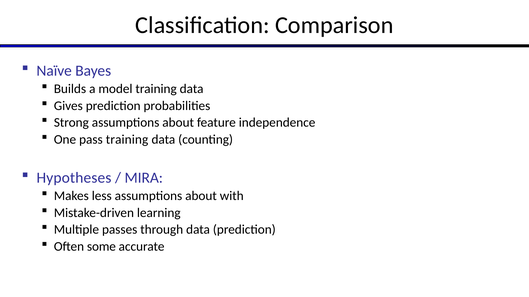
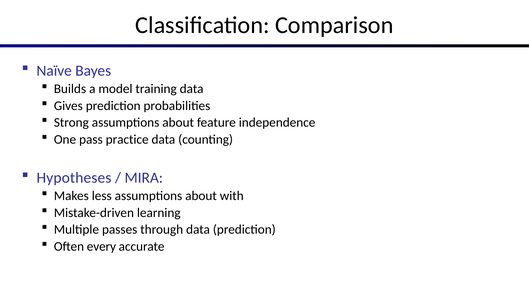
pass training: training -> practice (127, 140)
some: some -> every (101, 247)
